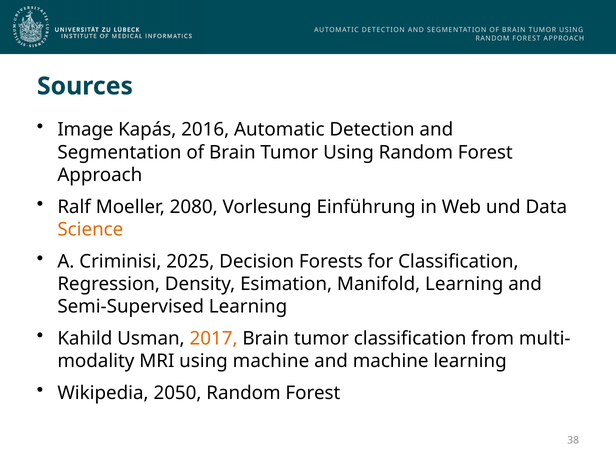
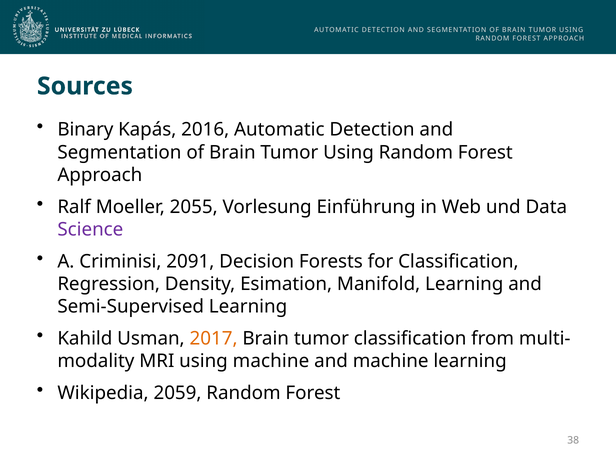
Image: Image -> Binary (85, 130)
2080: 2080 -> 2055 (194, 207)
Science colour: orange -> purple (90, 229)
2025: 2025 -> 2091 (190, 261)
2050: 2050 -> 2059 (178, 393)
